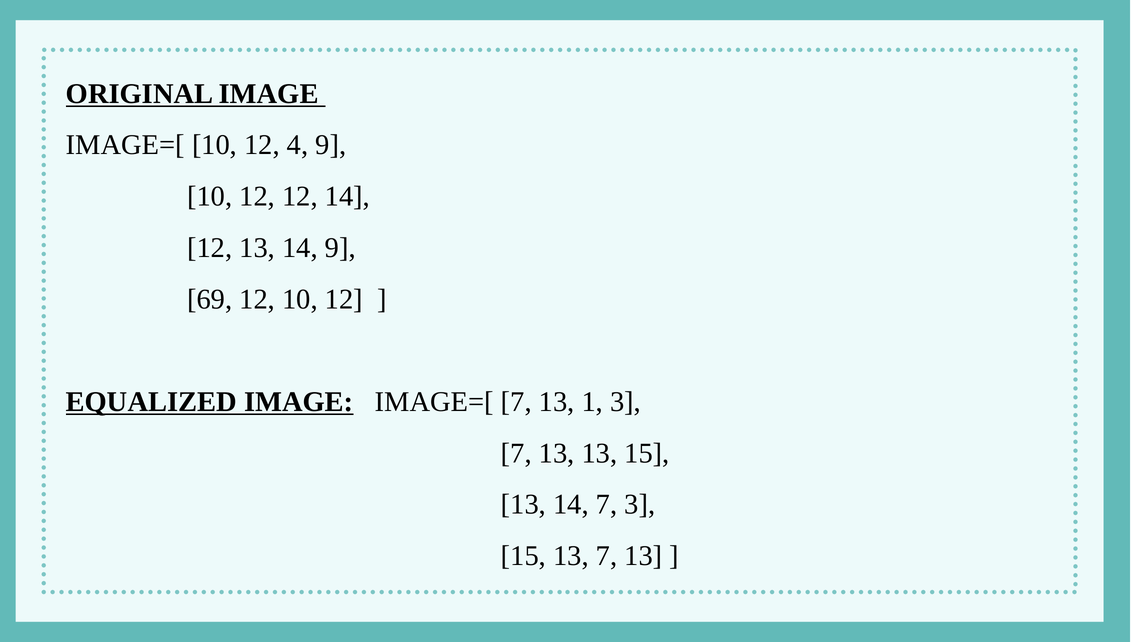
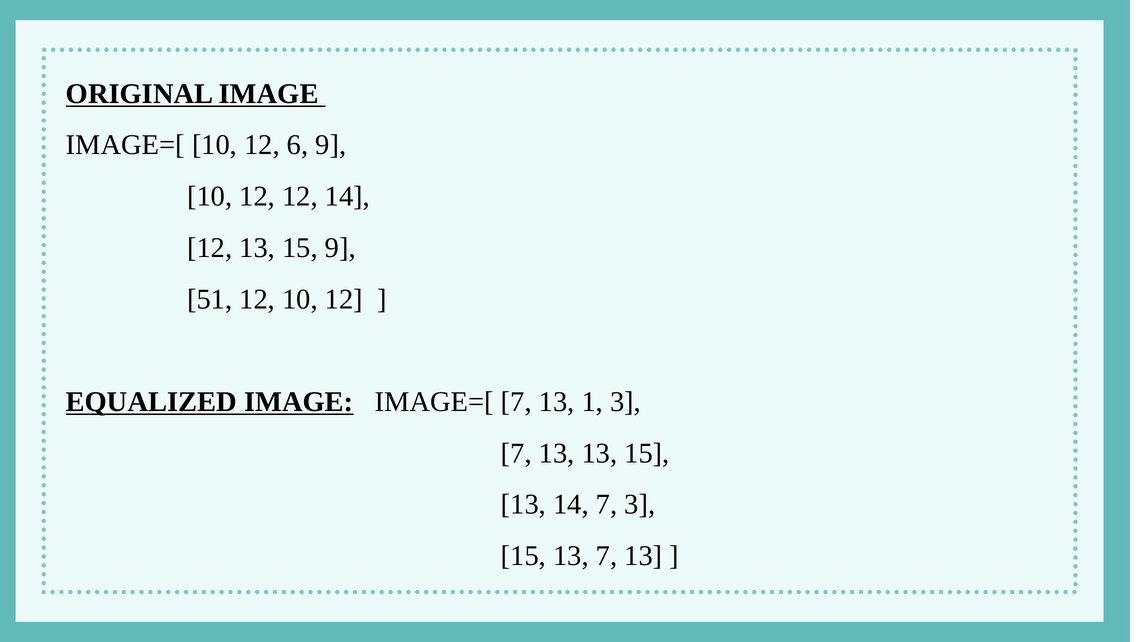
4: 4 -> 6 (298, 145)
12 13 14: 14 -> 15 (300, 248)
69: 69 -> 51 (210, 299)
